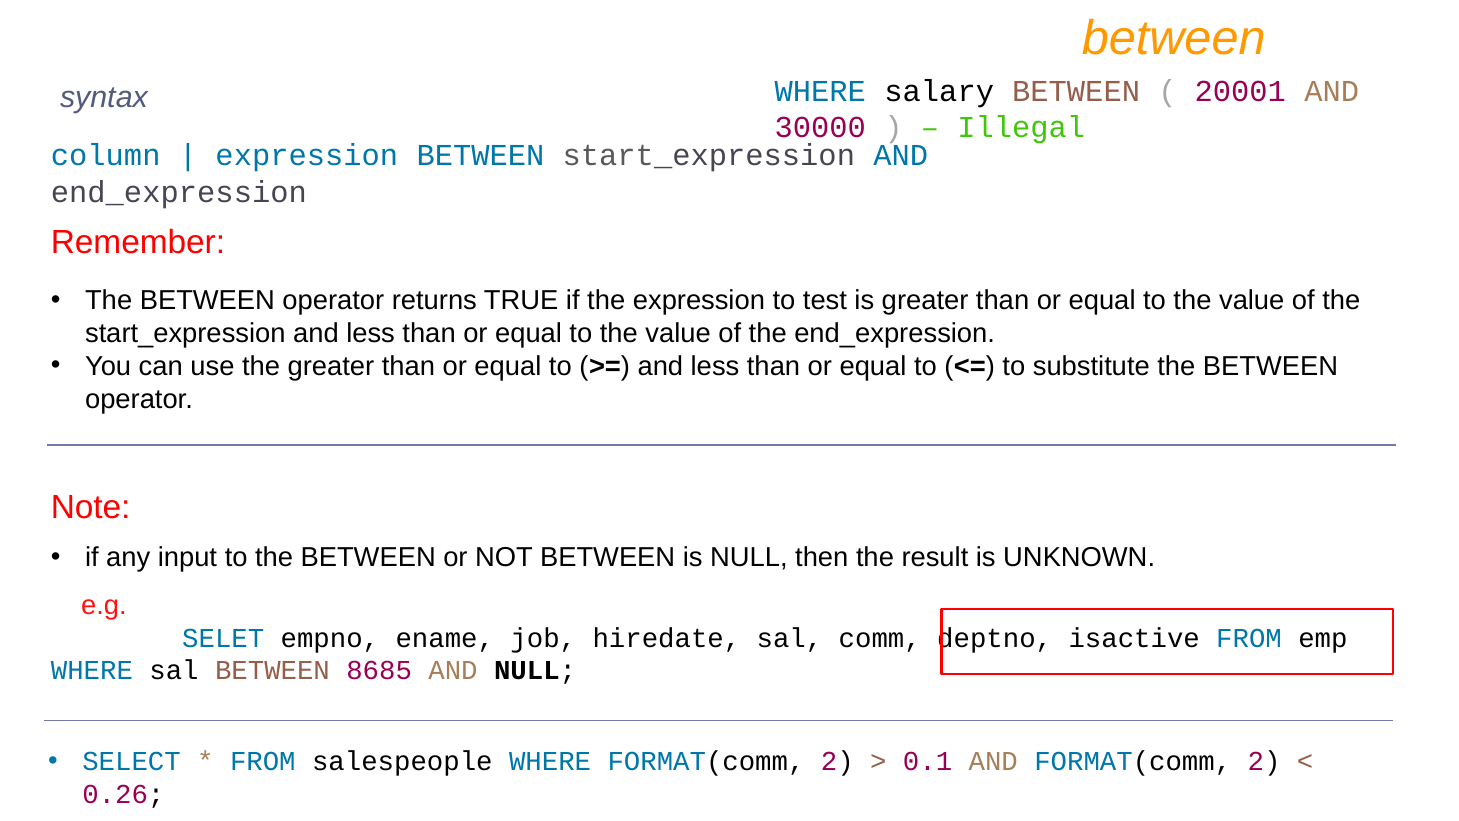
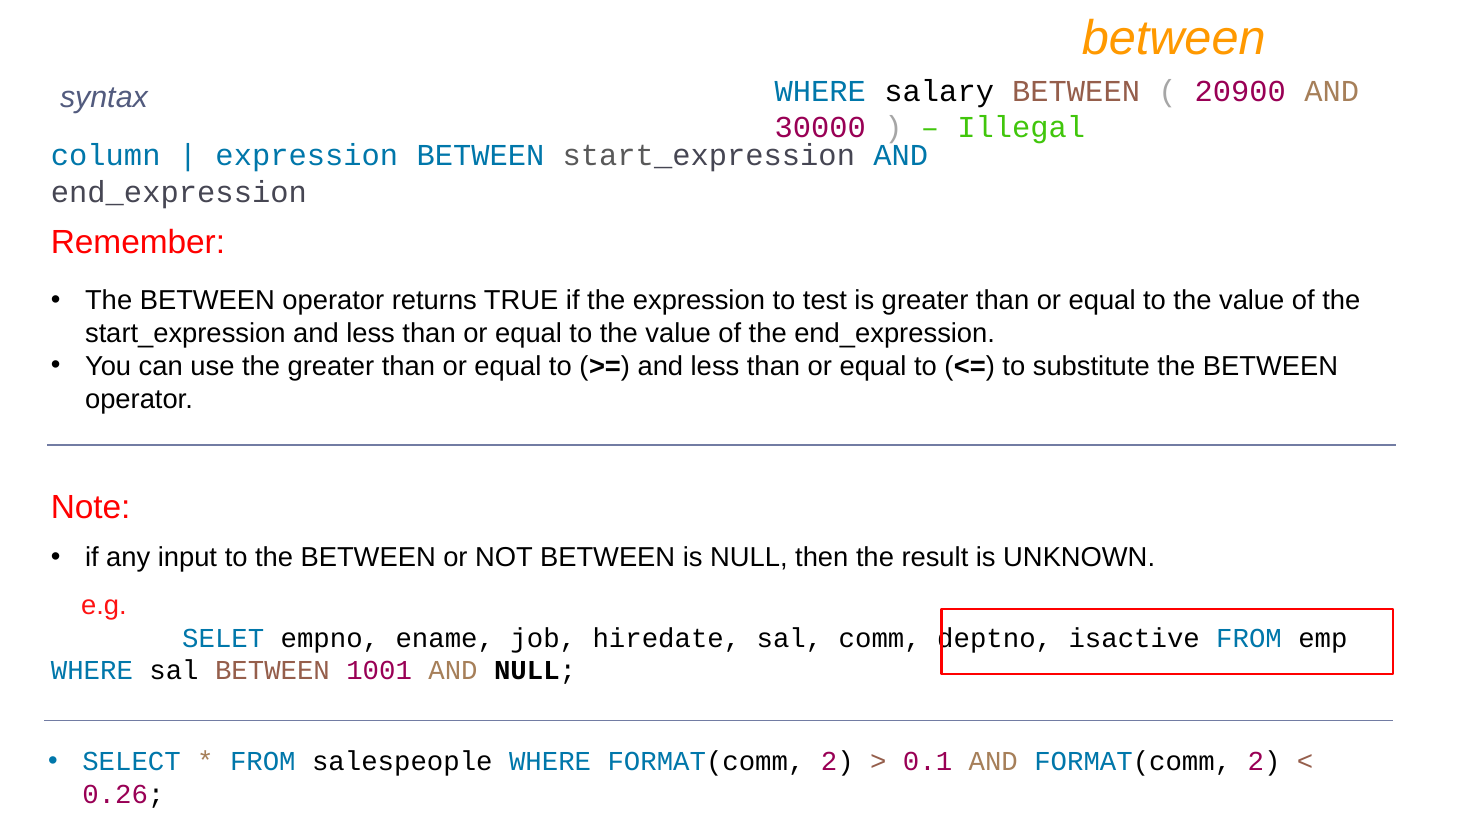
20001: 20001 -> 20900 (1240, 91)
8685: 8685 -> 1001 (379, 671)
